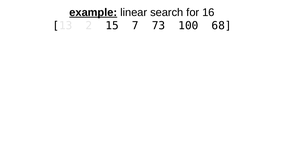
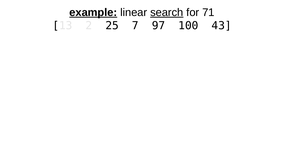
search underline: none -> present (167, 12)
16: 16 -> 71 (208, 12)
15: 15 -> 25 (112, 26)
73: 73 -> 97 (159, 26)
68: 68 -> 43 (222, 26)
